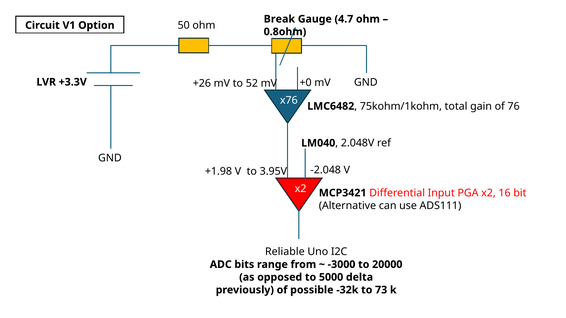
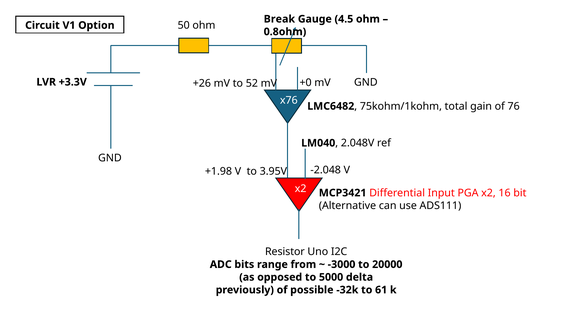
4.7: 4.7 -> 4.5 (344, 19)
Reliable: Reliable -> Resistor (285, 252)
73: 73 -> 61 (381, 290)
